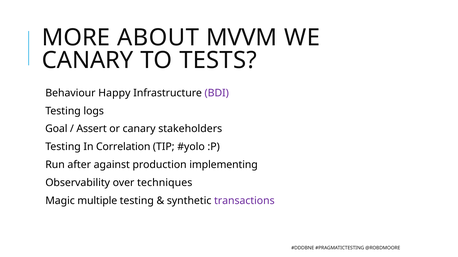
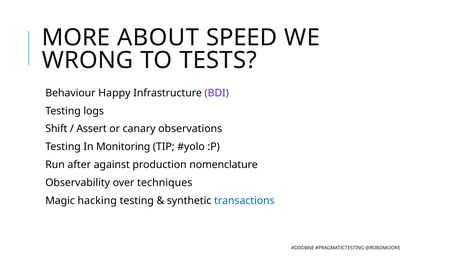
MVVM: MVVM -> SPEED (242, 38)
CANARY: CANARY -> WRONG (88, 61)
Goal: Goal -> Shift (56, 129)
stakeholders: stakeholders -> observations (190, 129)
Correlation: Correlation -> Monitoring (123, 147)
implementing: implementing -> nomenclature (224, 165)
multiple: multiple -> hacking (97, 201)
transactions colour: purple -> blue (244, 201)
